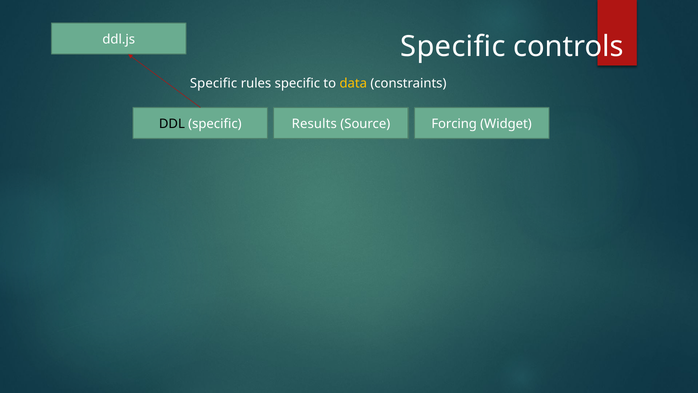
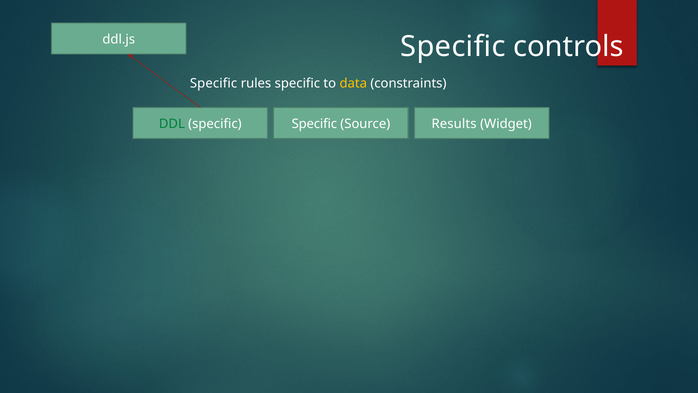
DDL colour: black -> green (172, 124)
specific Results: Results -> Specific (314, 124)
Forcing: Forcing -> Results (454, 124)
